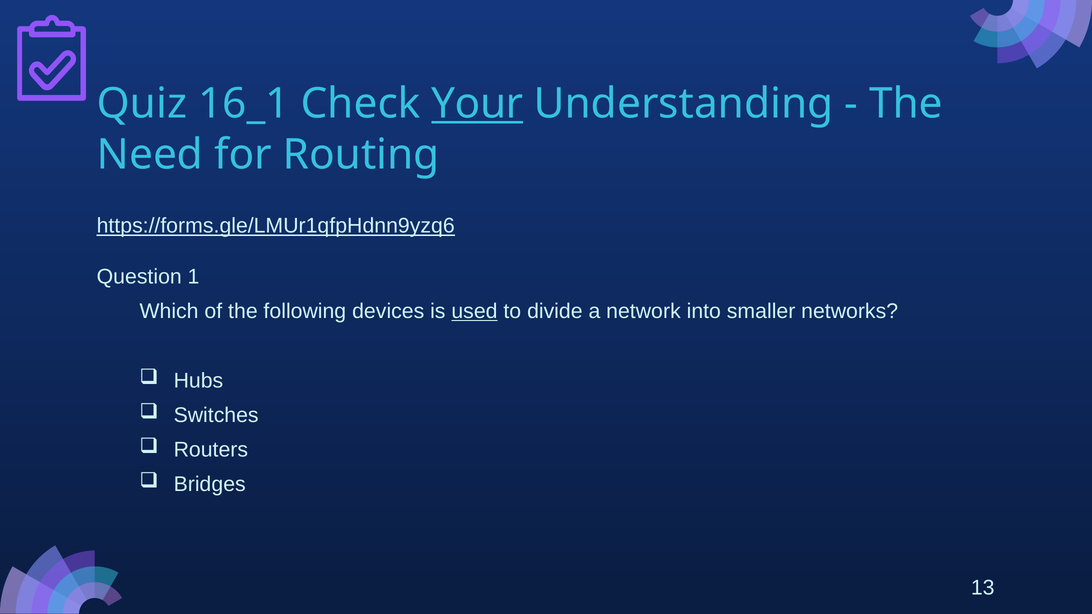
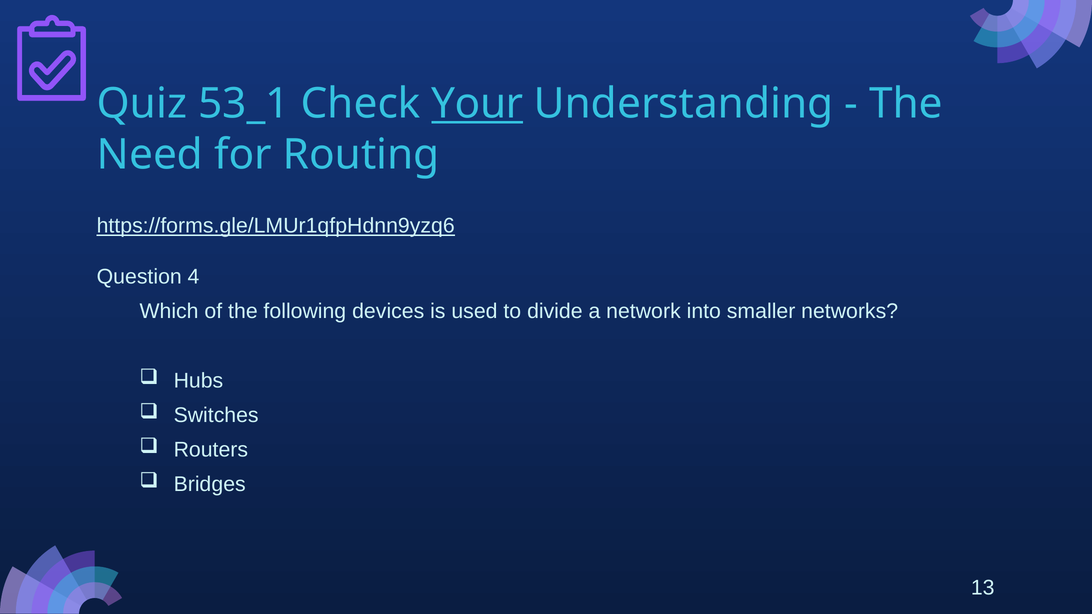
16_1: 16_1 -> 53_1 (244, 104)
1: 1 -> 4 (193, 277)
used underline: present -> none (474, 311)
